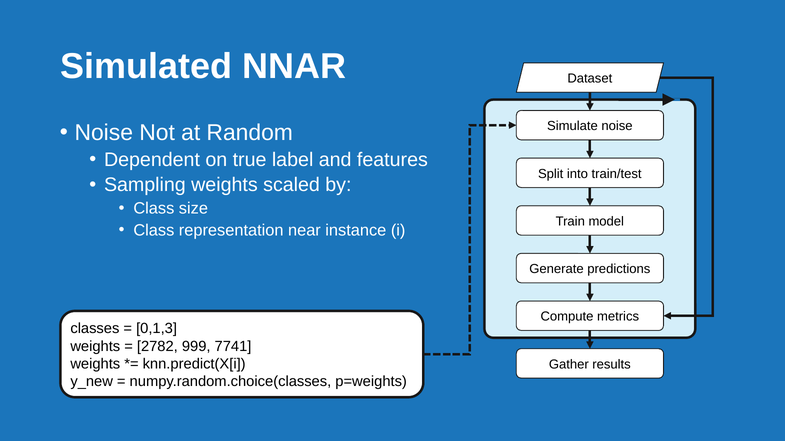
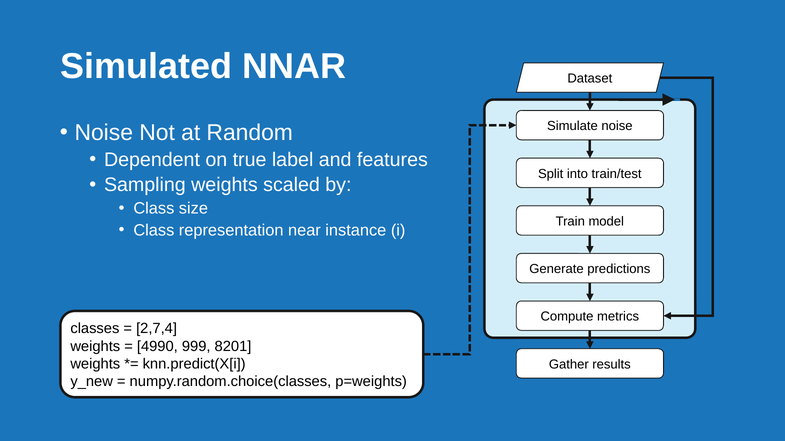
0,1,3: 0,1,3 -> 2,7,4 (157, 329)
2782: 2782 -> 4990 (157, 347)
7741: 7741 -> 8201 (233, 347)
